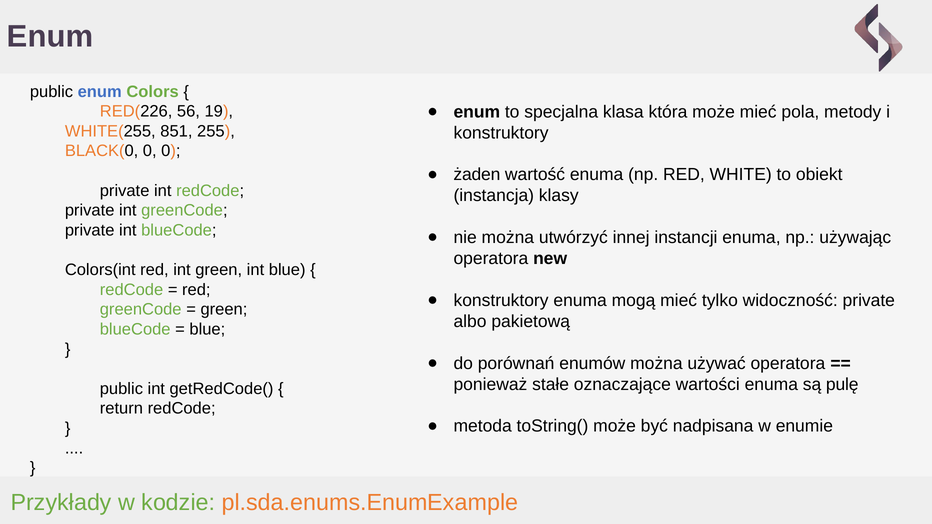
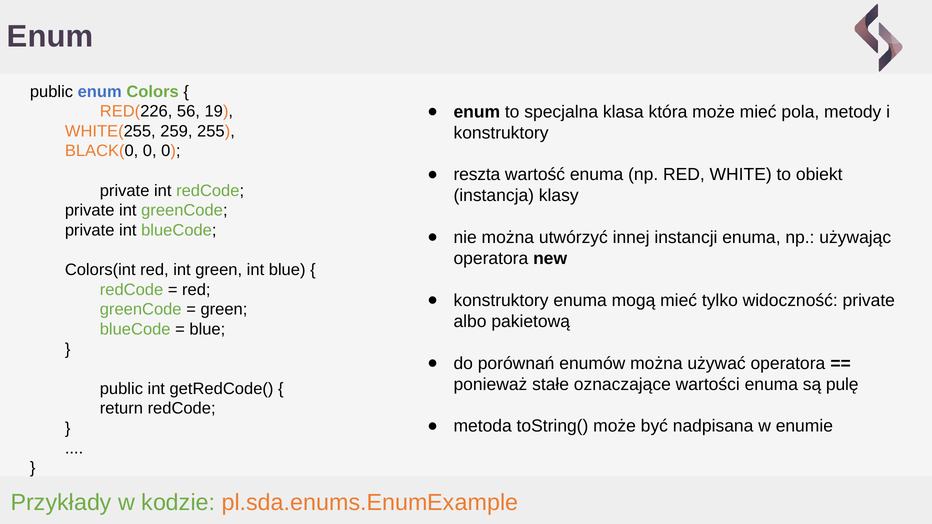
851: 851 -> 259 (176, 131)
żaden: żaden -> reszta (477, 175)
